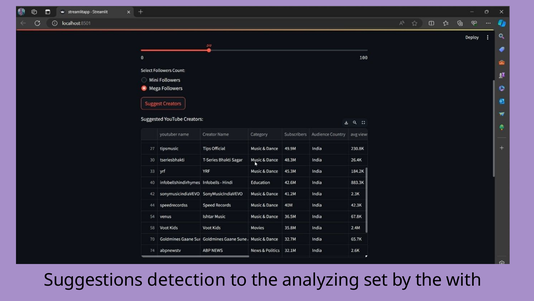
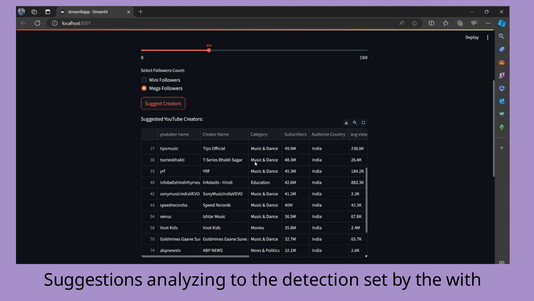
detection: detection -> analyzing (187, 280)
analyzing: analyzing -> detection (321, 280)
